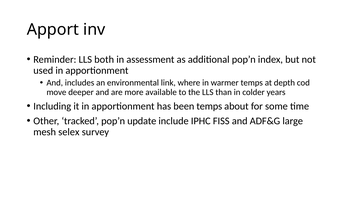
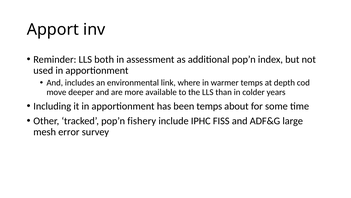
update: update -> fishery (142, 121)
selex: selex -> error (69, 132)
